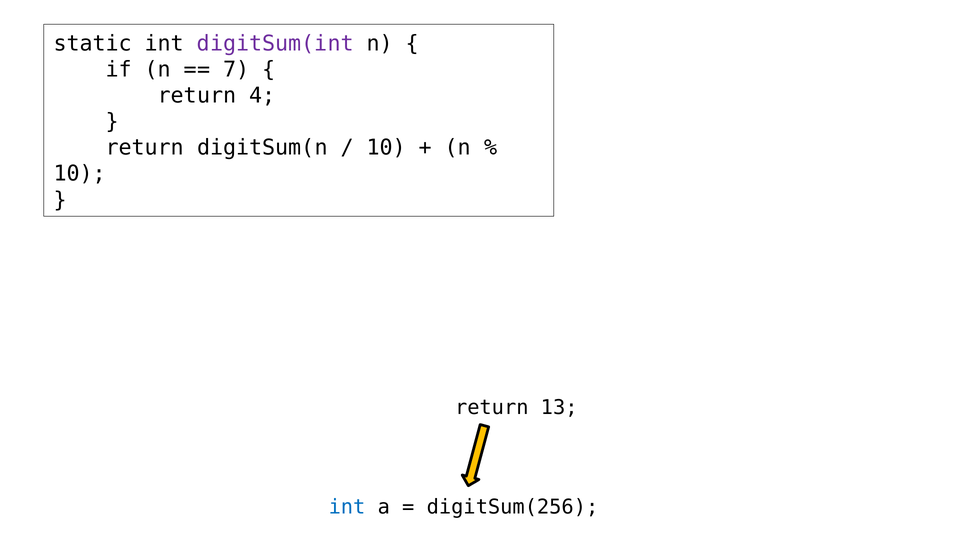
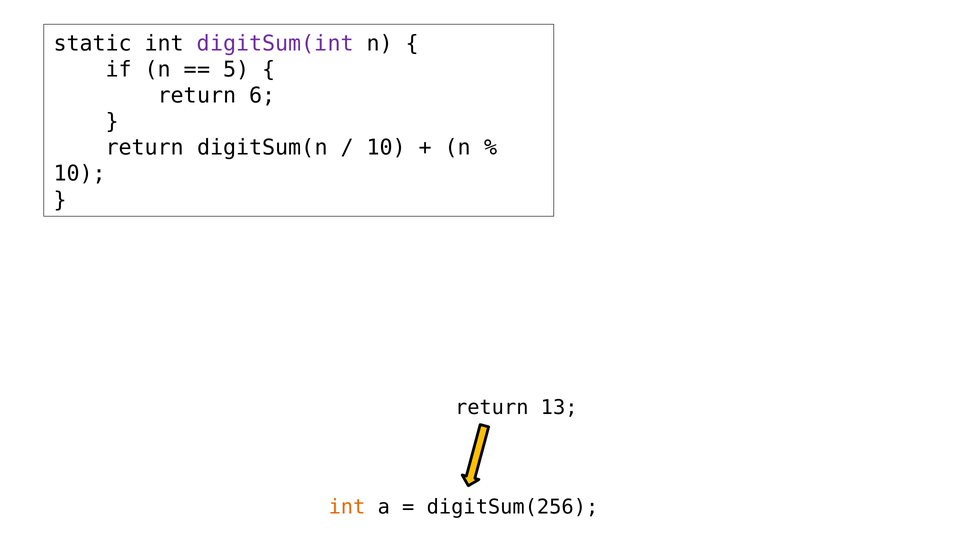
7: 7 -> 5 (236, 70)
4: 4 -> 6 (262, 96)
int colour: blue -> orange (347, 507)
